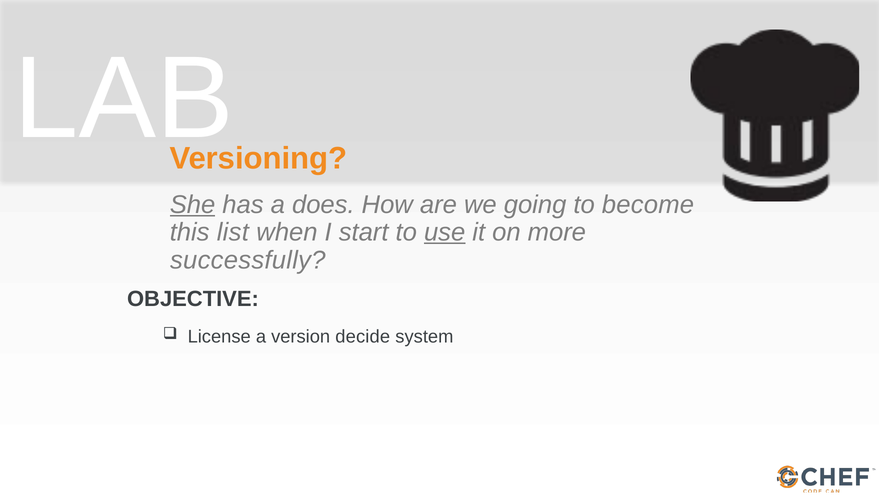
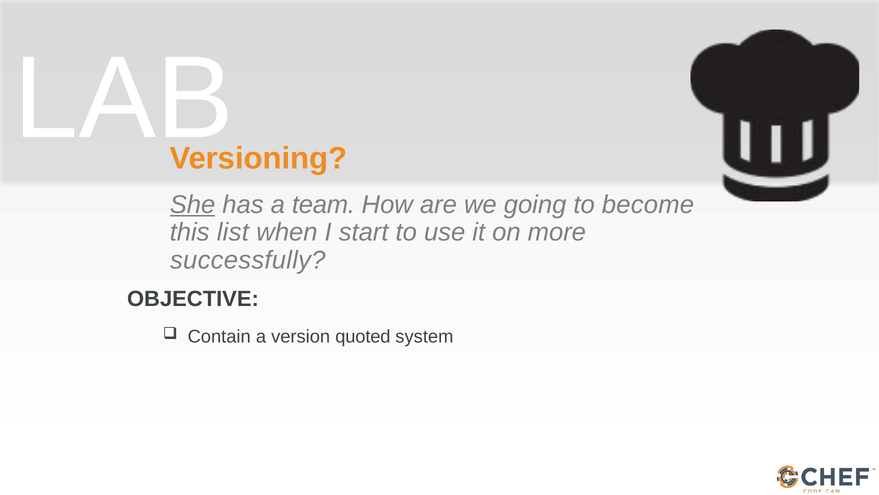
does: does -> team (323, 204)
use underline: present -> none (445, 232)
License: License -> Contain (219, 336)
decide: decide -> quoted (363, 336)
